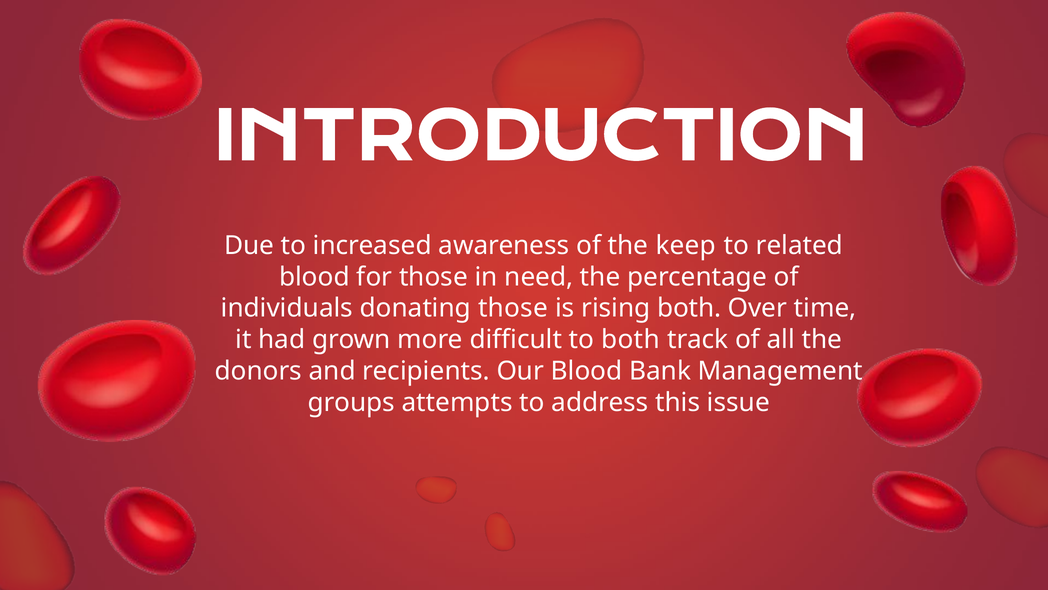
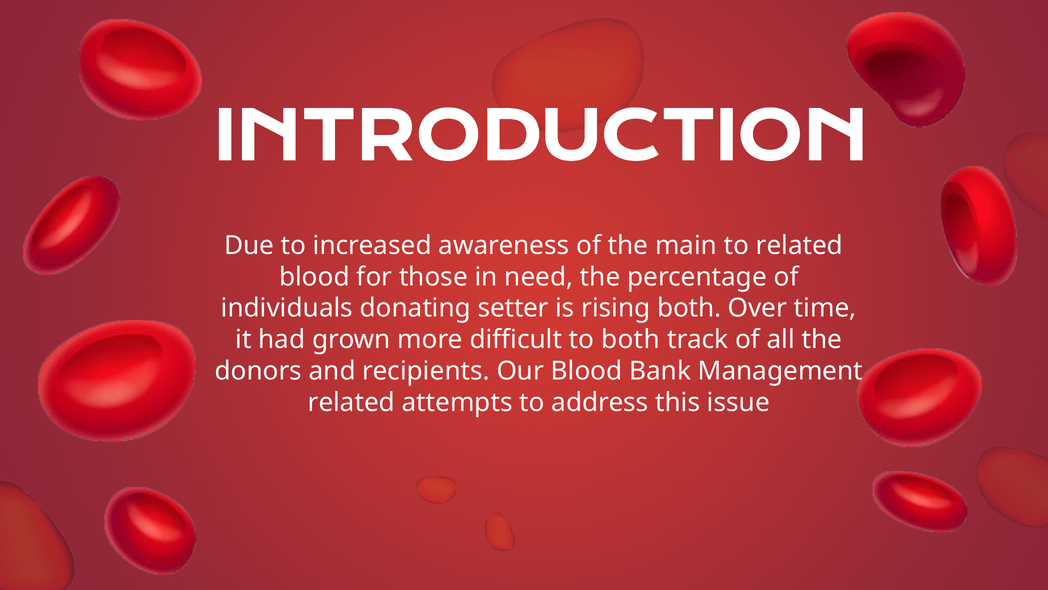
keep: keep -> main (686, 245)
donating those: those -> setter (513, 308)
groups: groups -> related (351, 402)
